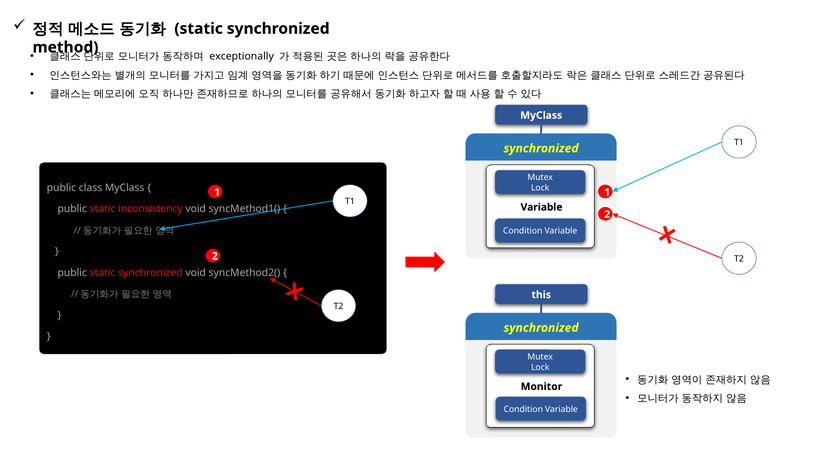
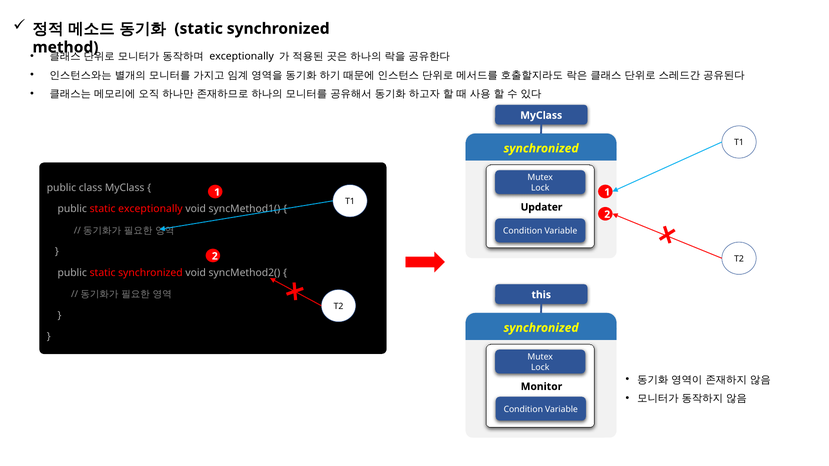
Variable: Variable -> Updater (542, 207)
static inconsistency: inconsistency -> exceptionally (150, 209)
